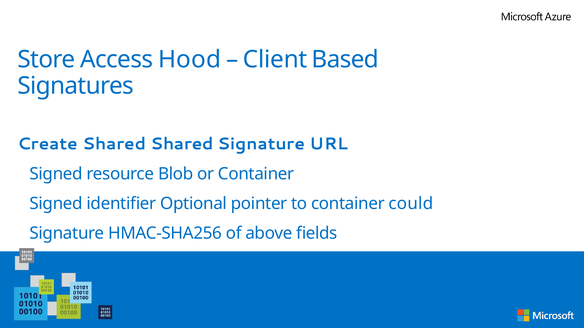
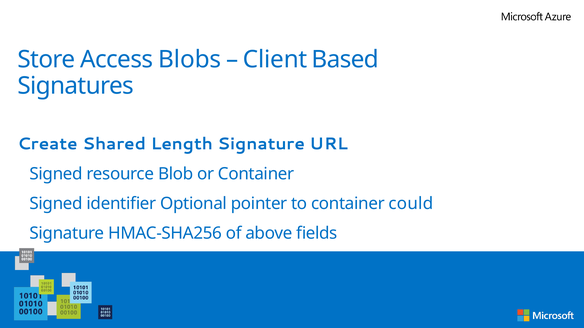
Hood: Hood -> Blobs (190, 60)
Shared Shared: Shared -> Length (182, 144)
